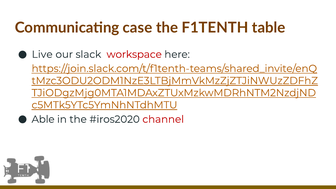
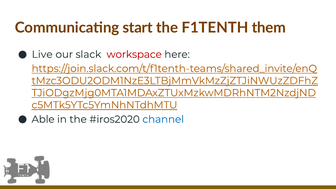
case: case -> start (138, 28)
table: table -> them (269, 28)
channel colour: red -> blue (163, 119)
